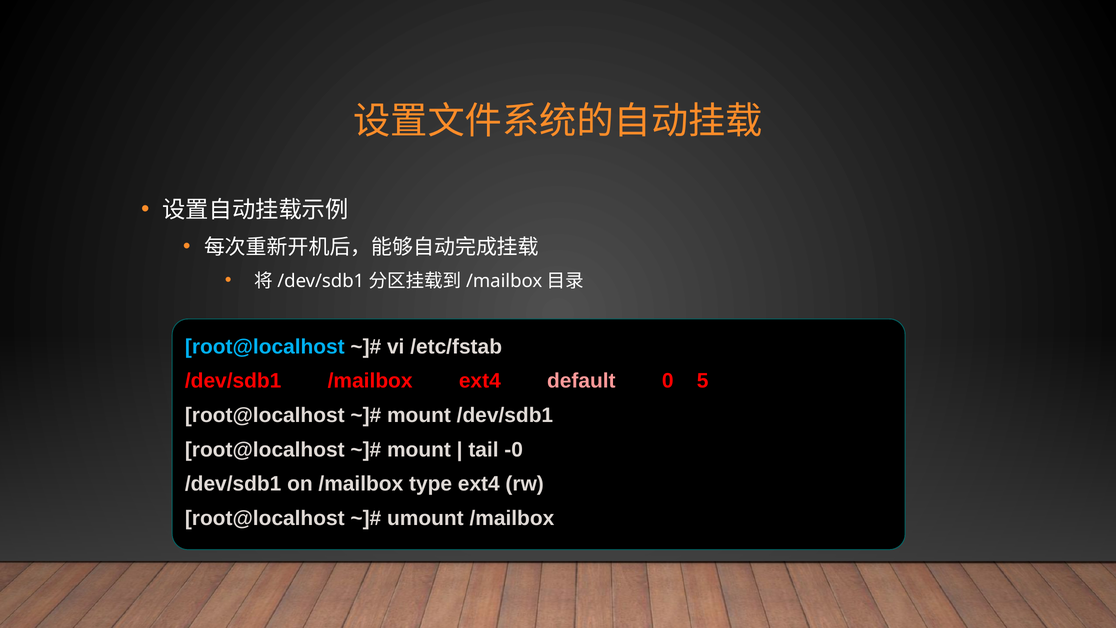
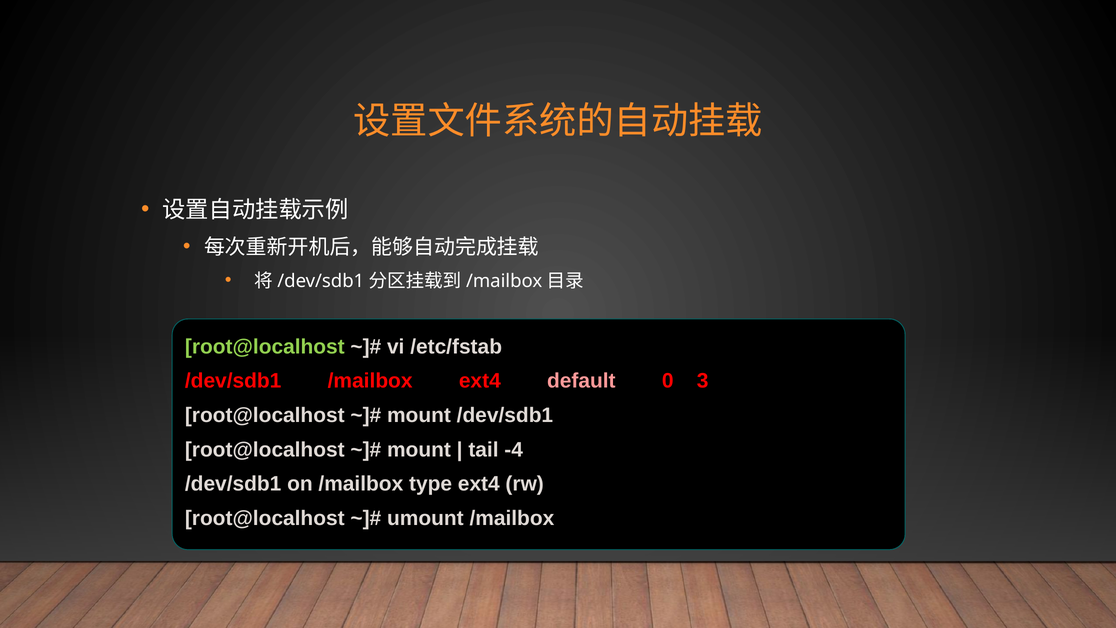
root@localhost colour: light blue -> light green (265, 347)
5: 5 -> 3 (703, 381)
-0: -0 -> -4 (514, 449)
